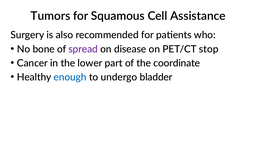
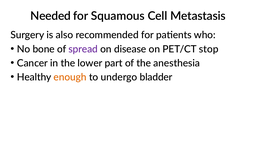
Tumors: Tumors -> Needed (51, 16)
Assistance: Assistance -> Metastasis (198, 16)
coordinate: coordinate -> anesthesia (177, 63)
enough colour: blue -> orange (70, 77)
